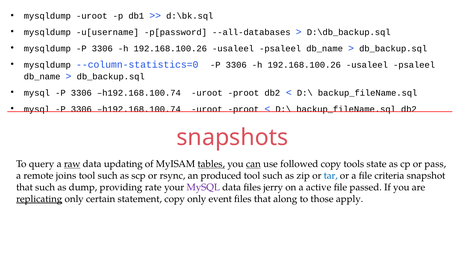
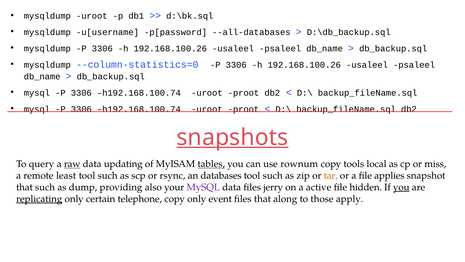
snapshots underline: none -> present (232, 137)
can underline: present -> none (253, 164)
followed: followed -> rownum (299, 164)
state: state -> local (377, 164)
pass: pass -> miss (435, 164)
joins: joins -> least (66, 175)
produced: produced -> databases (221, 175)
tar colour: blue -> orange (331, 175)
criteria: criteria -> applies (389, 175)
rate: rate -> also (153, 187)
passed: passed -> hidden (366, 187)
you underline: none -> present (401, 187)
statement: statement -> telephone (140, 199)
